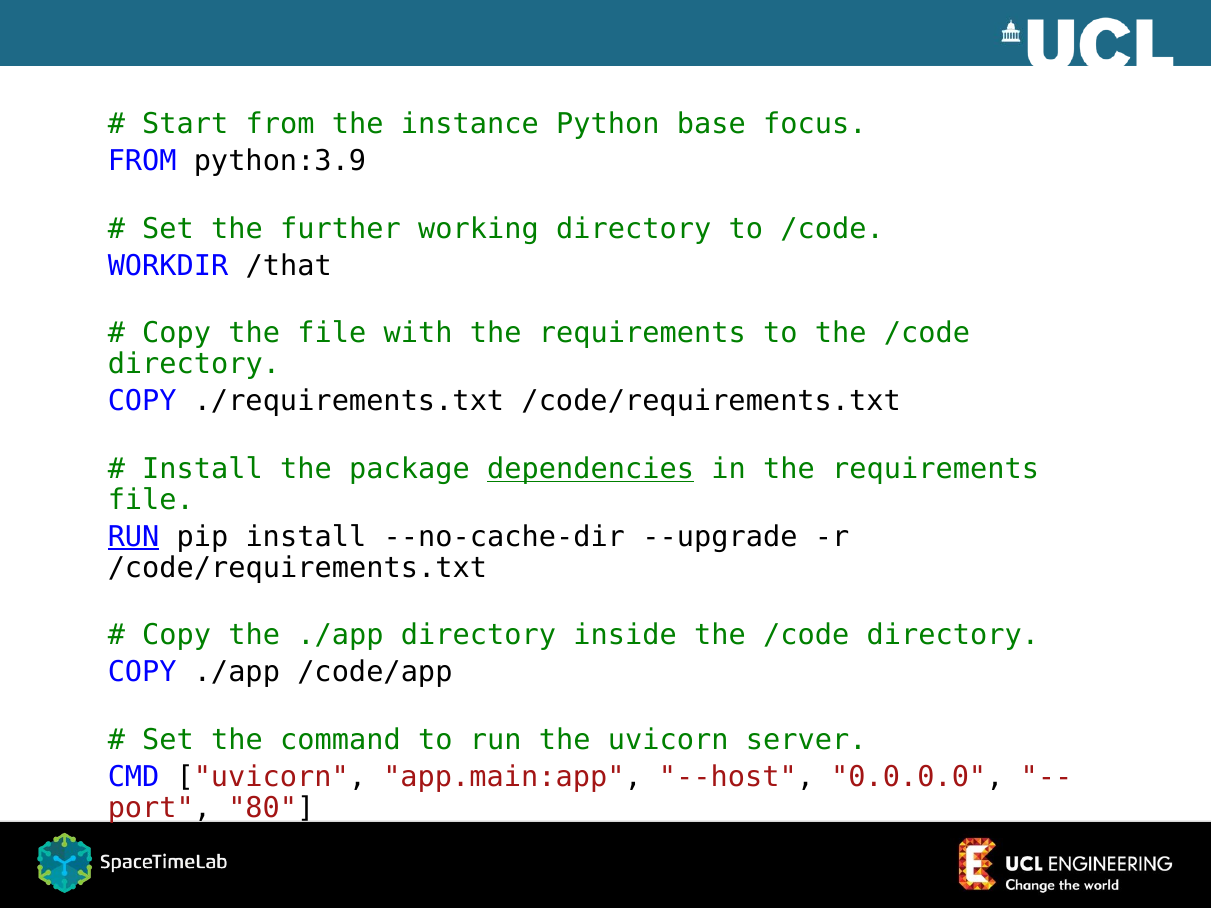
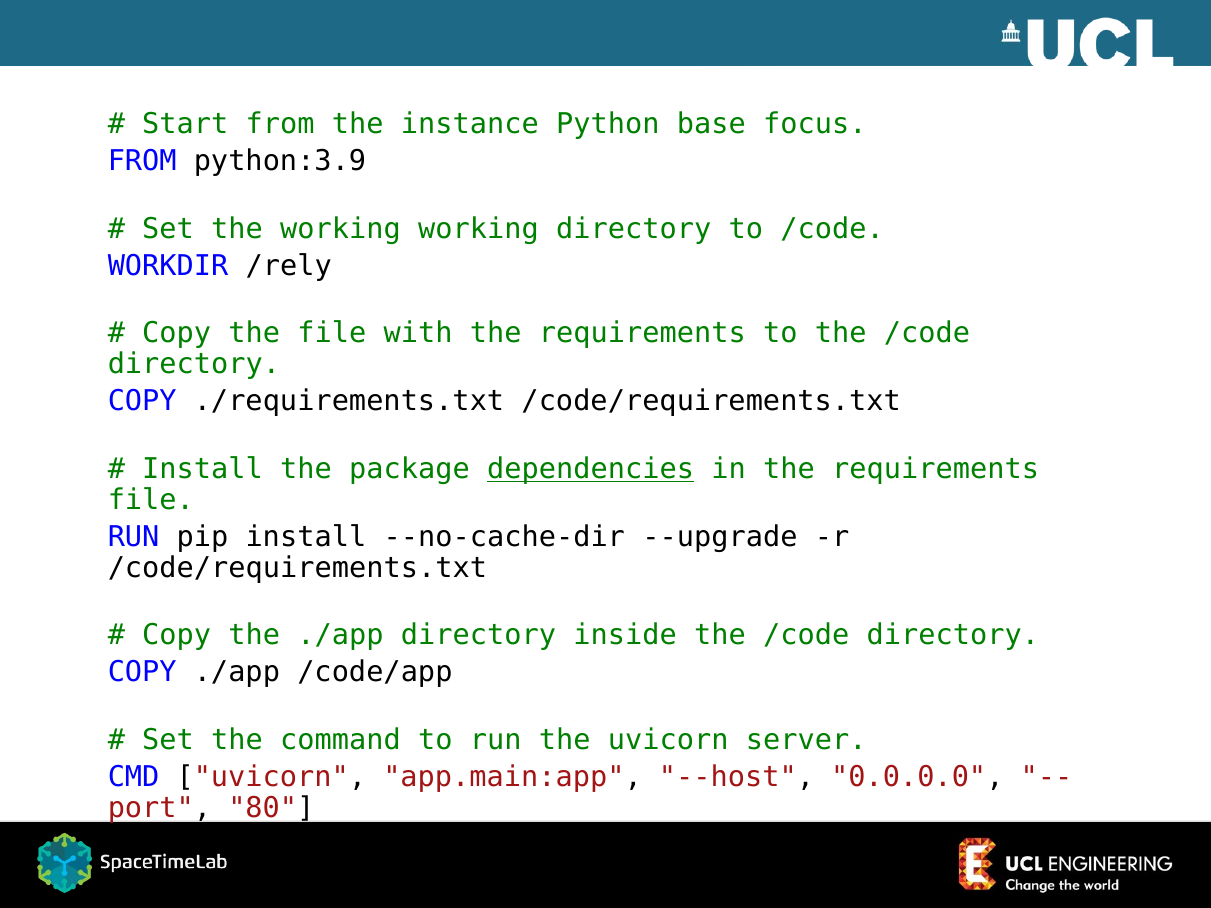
the further: further -> working (340, 229)
/that: /that -> /rely (289, 266)
RUN underline: present -> none (134, 537)
